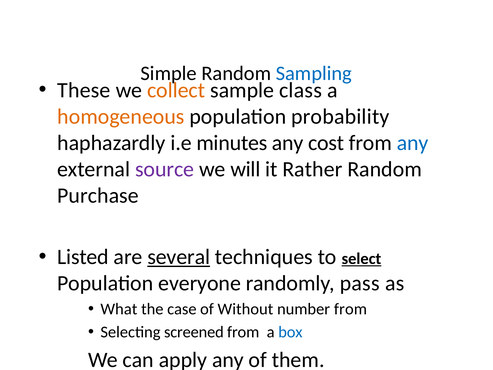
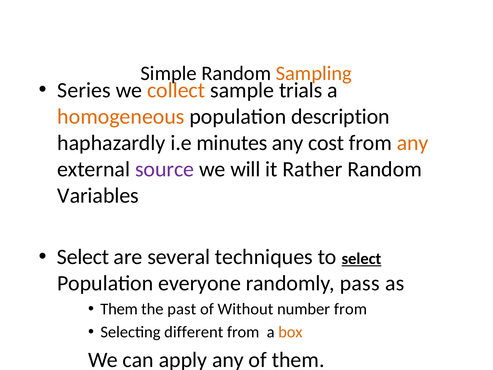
Sampling colour: blue -> orange (314, 73)
These: These -> Series (84, 90)
class: class -> trials (301, 90)
probability: probability -> description (340, 116)
any colour: blue -> orange (413, 143)
Purchase: Purchase -> Variables (98, 195)
Listed: Listed -> Select (83, 257)
several underline: present -> none (179, 257)
What: What -> Them (119, 309)
case: case -> past (182, 309)
screened: screened -> different (194, 332)
box colour: blue -> orange (290, 332)
